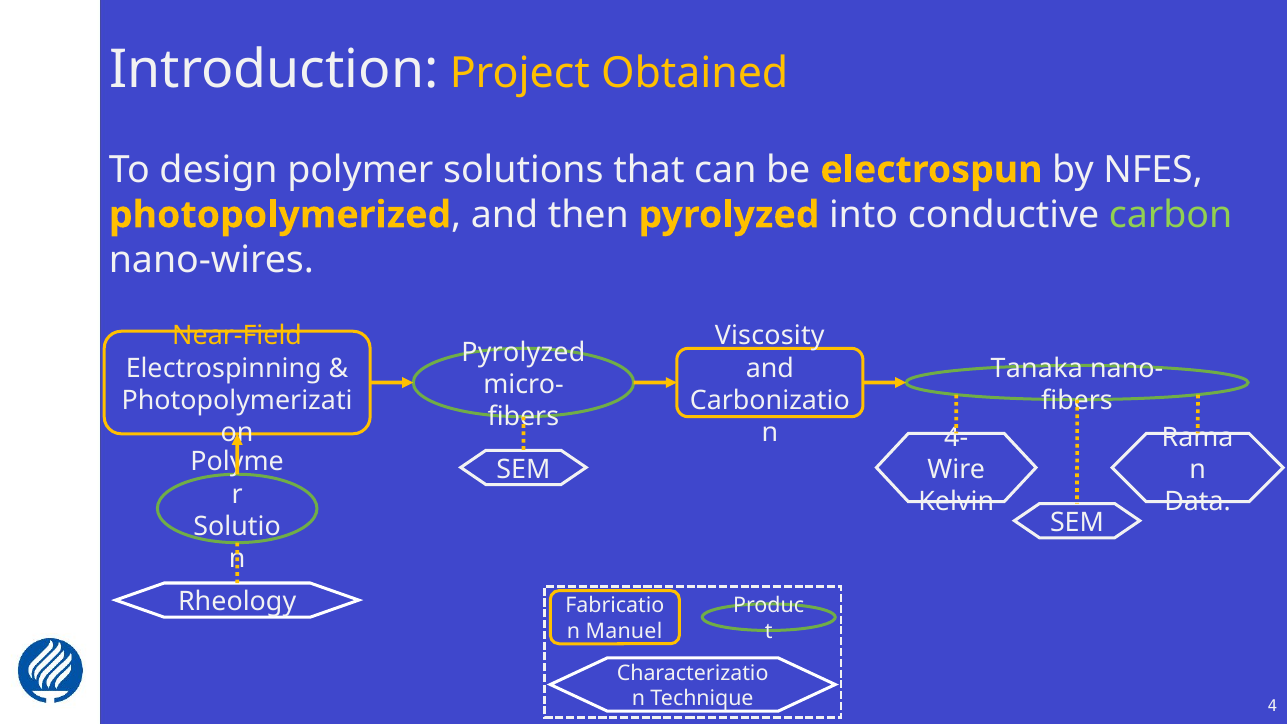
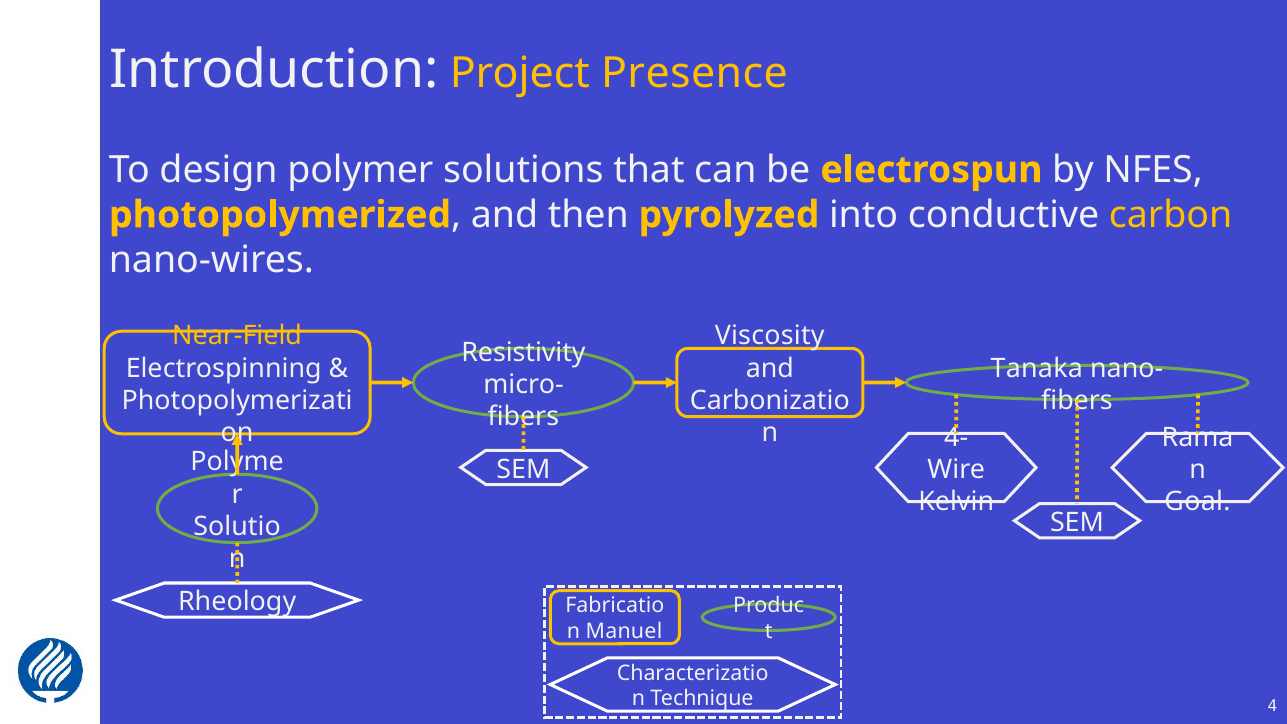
Obtained: Obtained -> Presence (694, 73)
carbon colour: light green -> yellow (1171, 215)
Pyrolyzed: Pyrolyzed -> Resistivity (523, 352)
Data: Data -> Goal (1197, 502)
